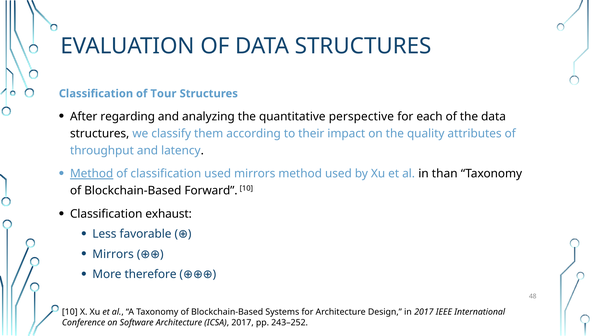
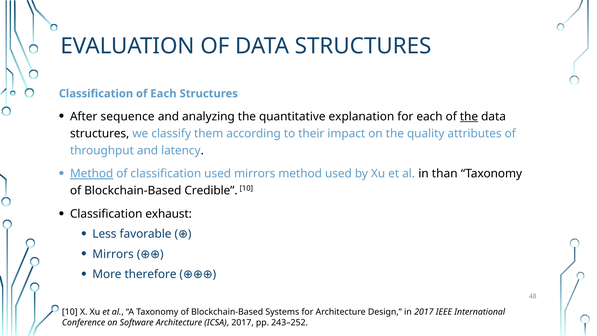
of Tour: Tour -> Each (163, 94)
regarding: regarding -> sequence (128, 116)
perspective: perspective -> explanation (361, 116)
the underline: none -> present (469, 116)
Forward: Forward -> Credible (211, 191)
